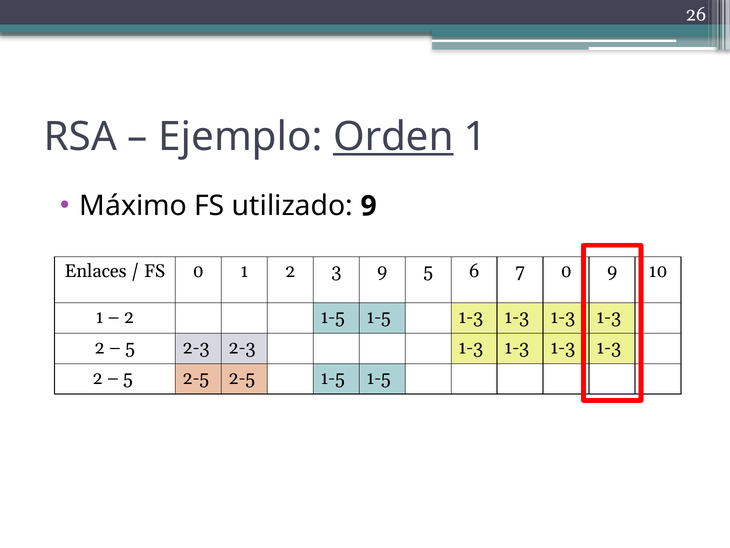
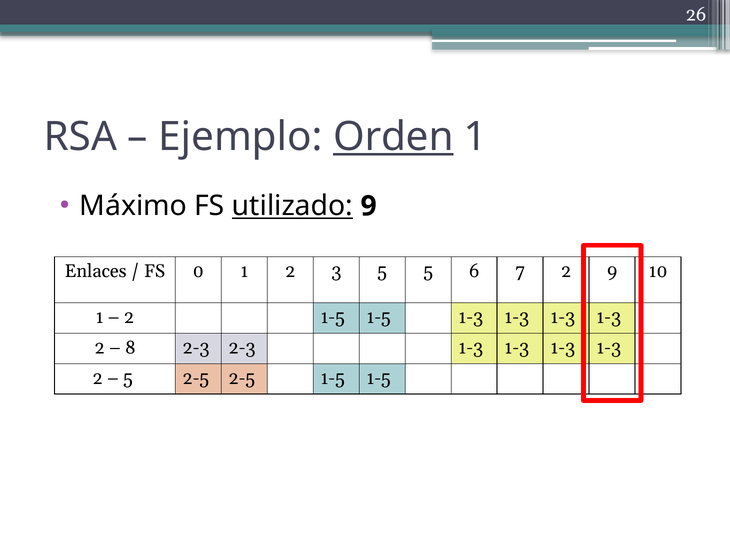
utilizado underline: none -> present (292, 206)
3 9: 9 -> 5 (382, 271)
7 0: 0 -> 2 (566, 271)
5: 5 -> 8 (130, 347)
